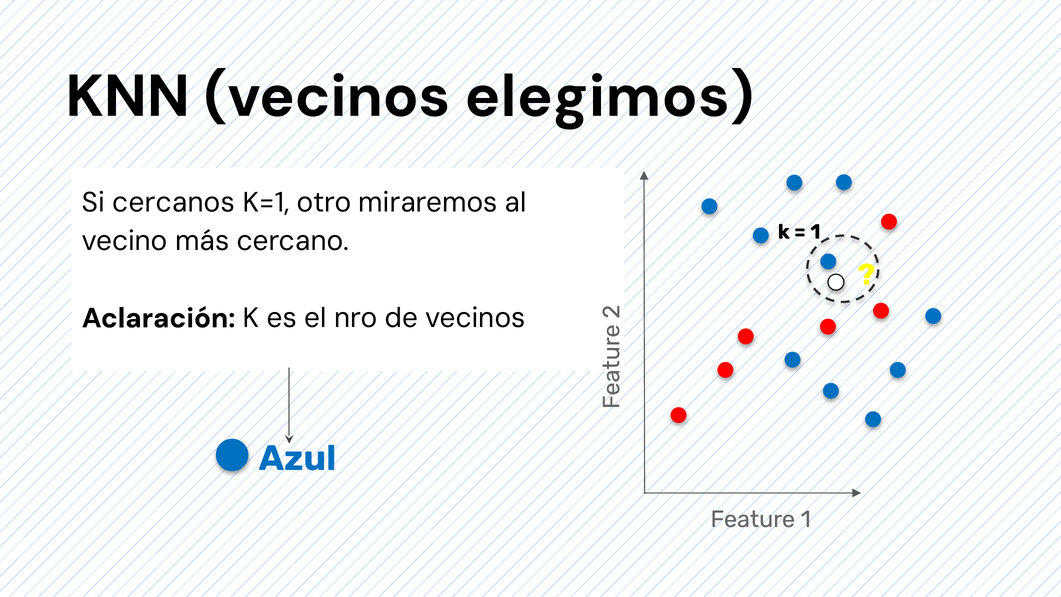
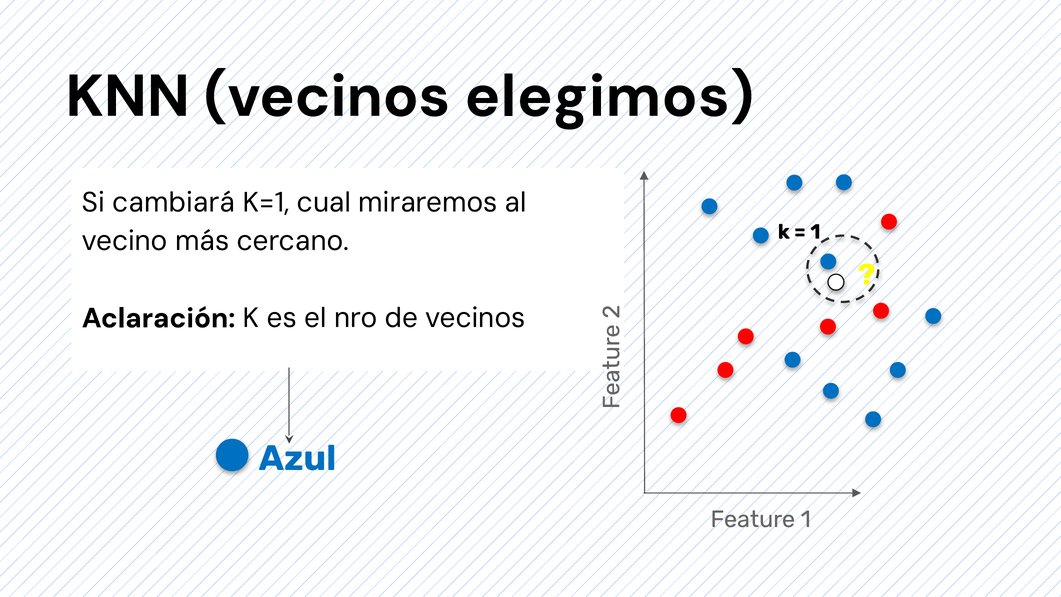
cercanos: cercanos -> cambiará (174, 202)
otro: otro -> cual (324, 202)
